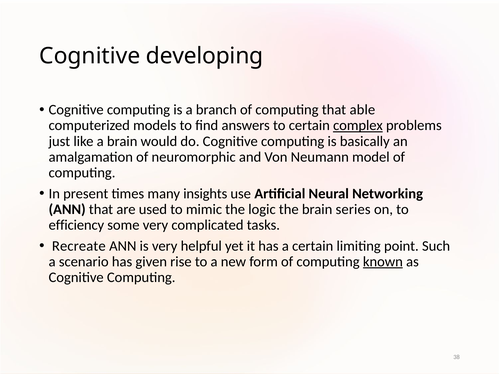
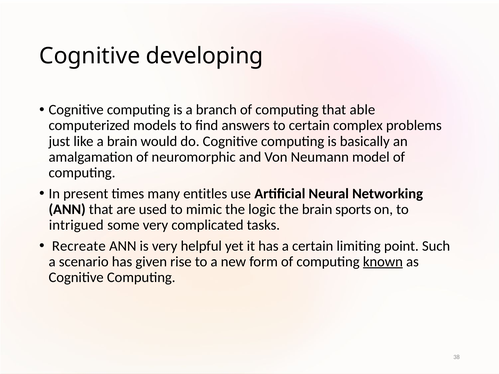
complex underline: present -> none (358, 126)
insights: insights -> entitles (205, 194)
series: series -> sports (353, 209)
efficiency: efficiency -> intrigued (76, 225)
